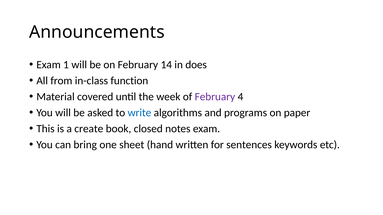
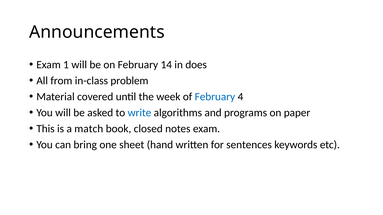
function: function -> problem (129, 81)
February colour: purple -> blue (215, 97)
create: create -> match (89, 129)
